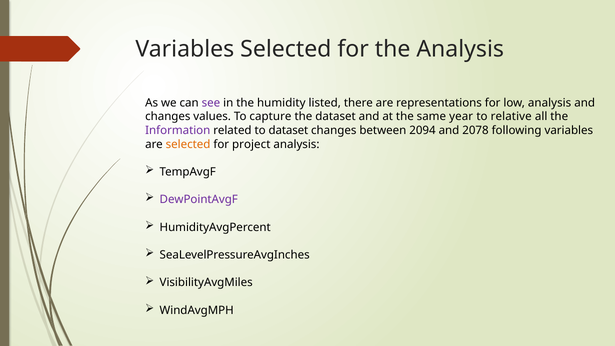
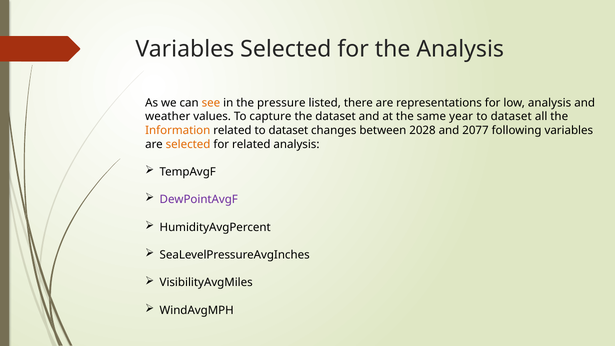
see colour: purple -> orange (211, 103)
humidity: humidity -> pressure (281, 103)
changes: changes -> weather (168, 117)
relative: relative -> dataset (511, 117)
Information colour: purple -> orange (178, 130)
2094: 2094 -> 2028 (422, 130)
2078: 2078 -> 2077 (475, 130)
for project: project -> related (251, 144)
